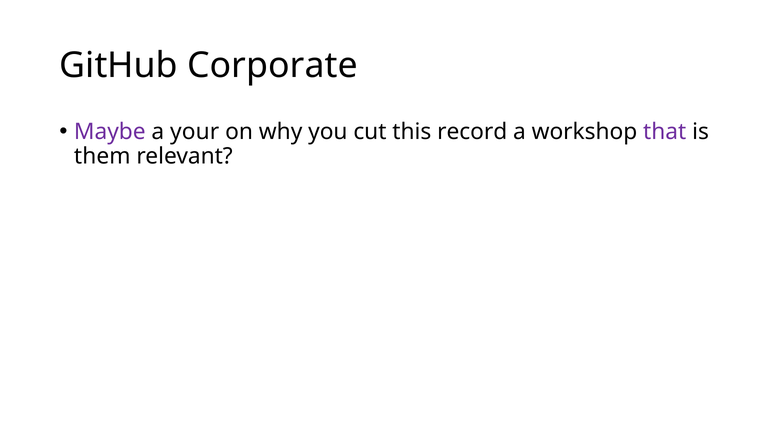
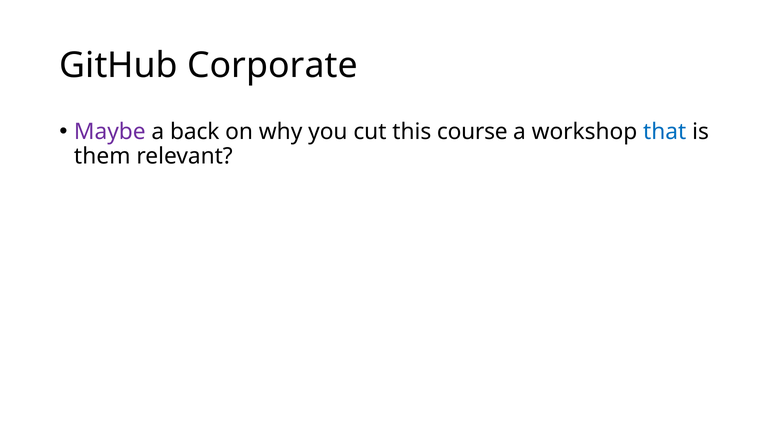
your: your -> back (195, 132)
record: record -> course (472, 132)
that colour: purple -> blue (665, 132)
